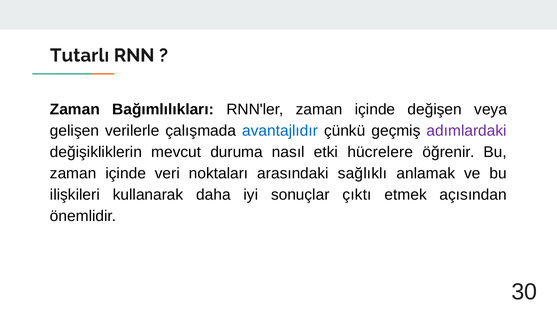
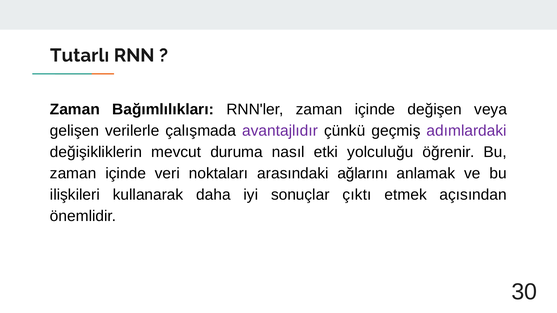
avantajlıdır colour: blue -> purple (280, 131)
hücrelere: hücrelere -> yolculuğu (380, 152)
sağlıklı: sağlıklı -> ağlarını (363, 174)
